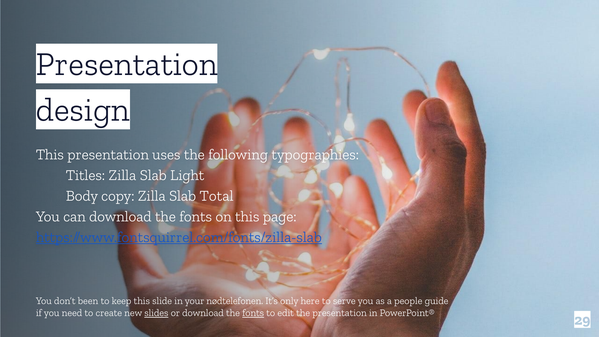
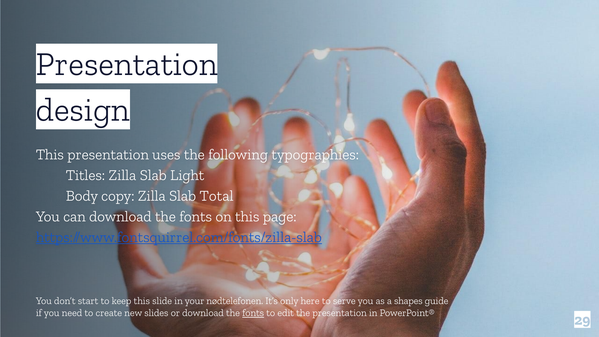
been: been -> start (88, 301)
people: people -> shapes (408, 301)
slides underline: present -> none (156, 313)
